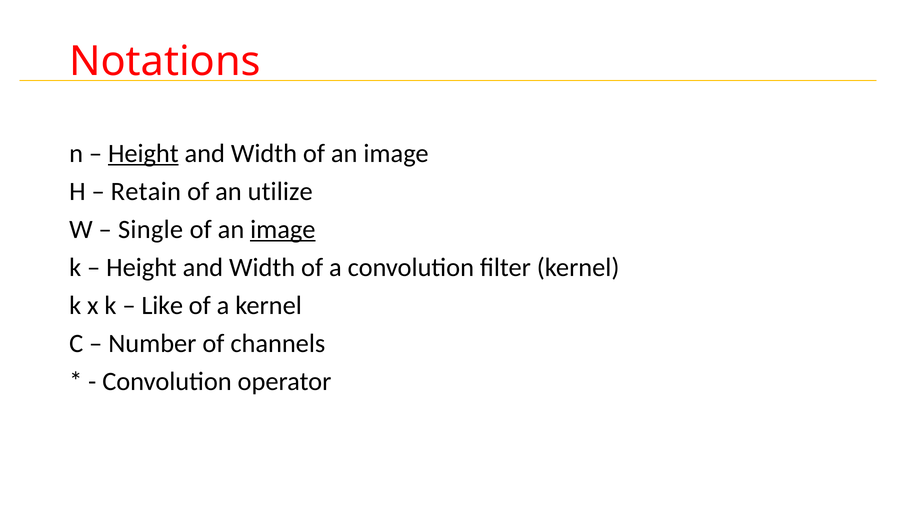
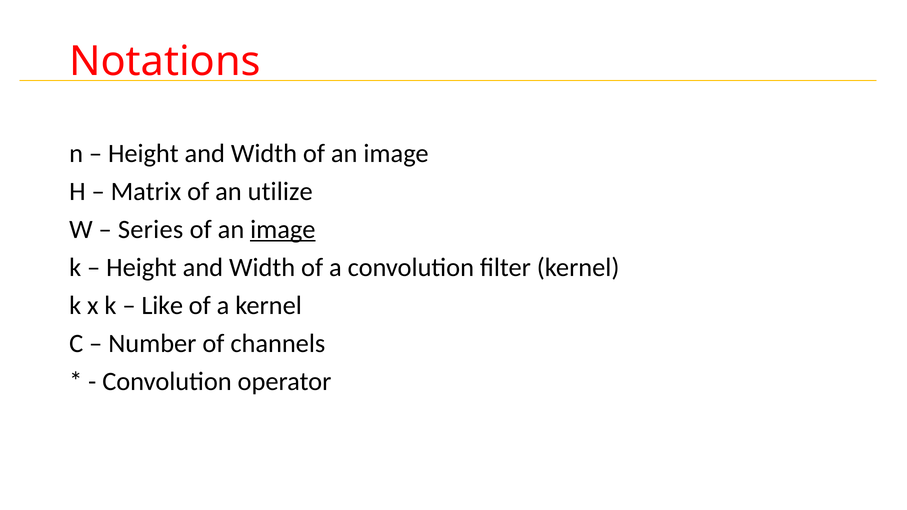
Height underline: present -> none (143, 153)
Retain: Retain -> Matrix (146, 191)
Single: Single -> Series (151, 229)
